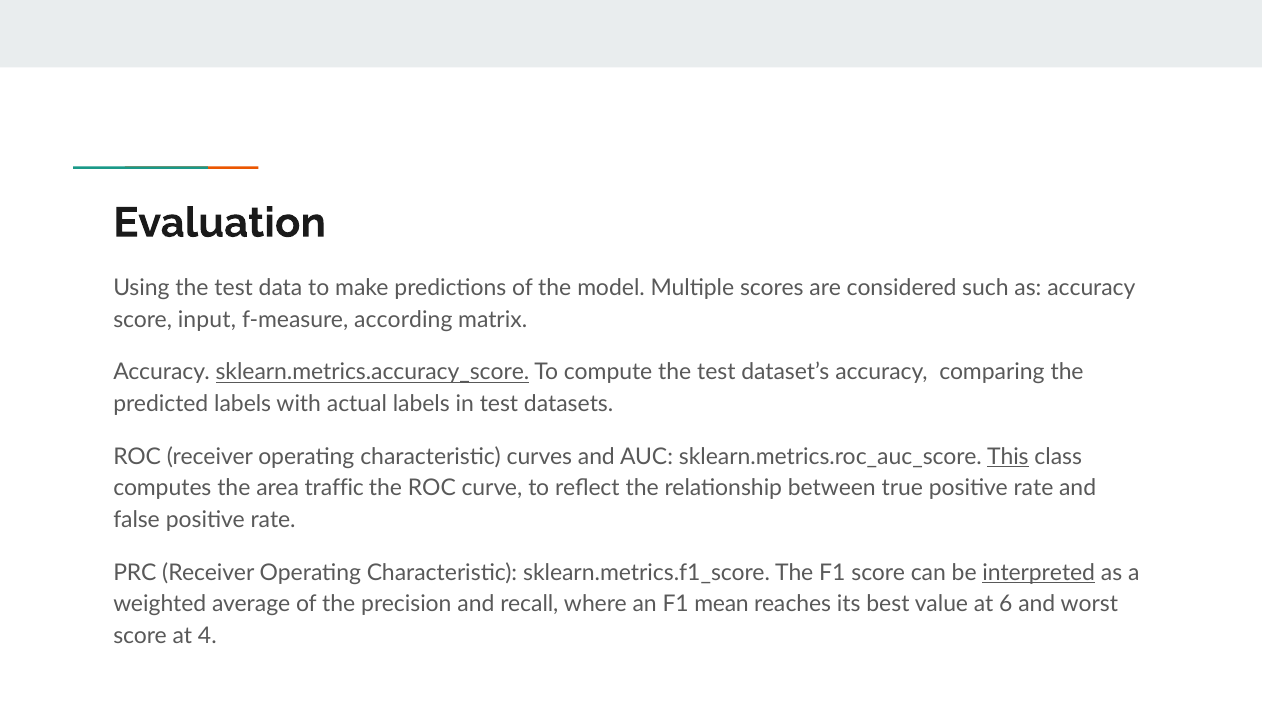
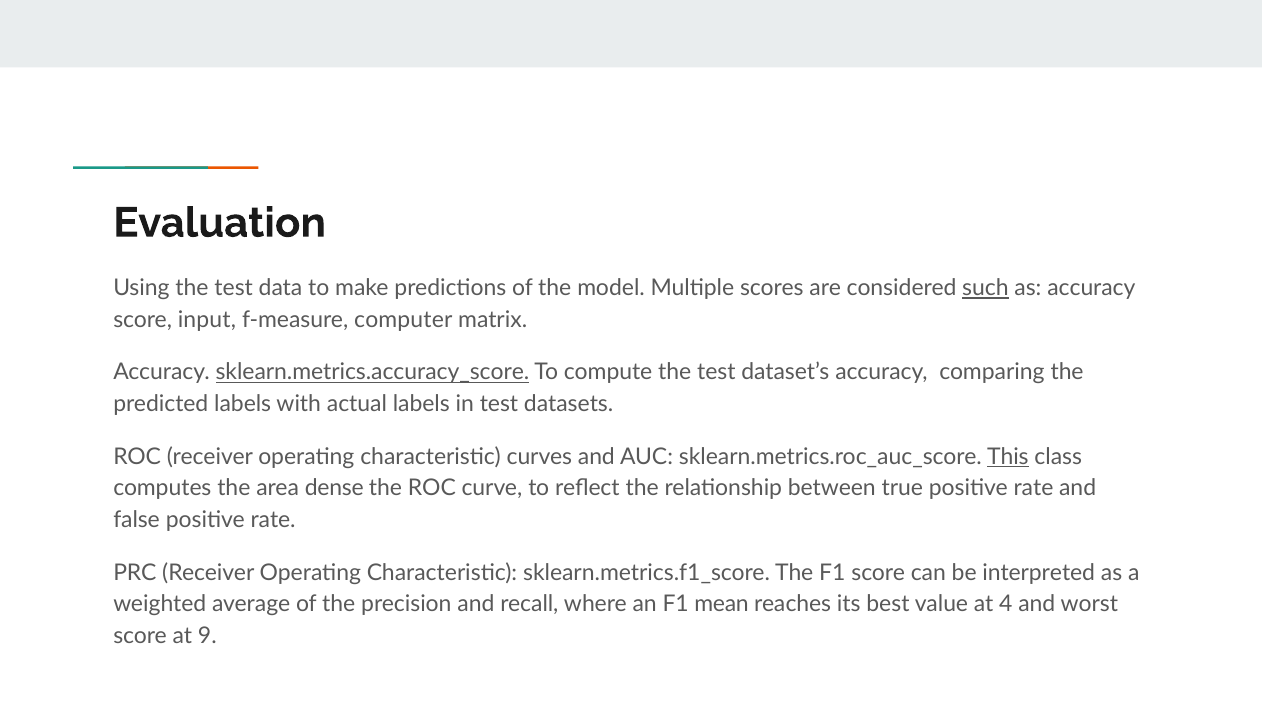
such underline: none -> present (985, 288)
according: according -> computer (403, 320)
traffic: traffic -> dense (334, 488)
interpreted underline: present -> none (1039, 573)
6: 6 -> 4 (1006, 604)
4: 4 -> 9 (207, 636)
